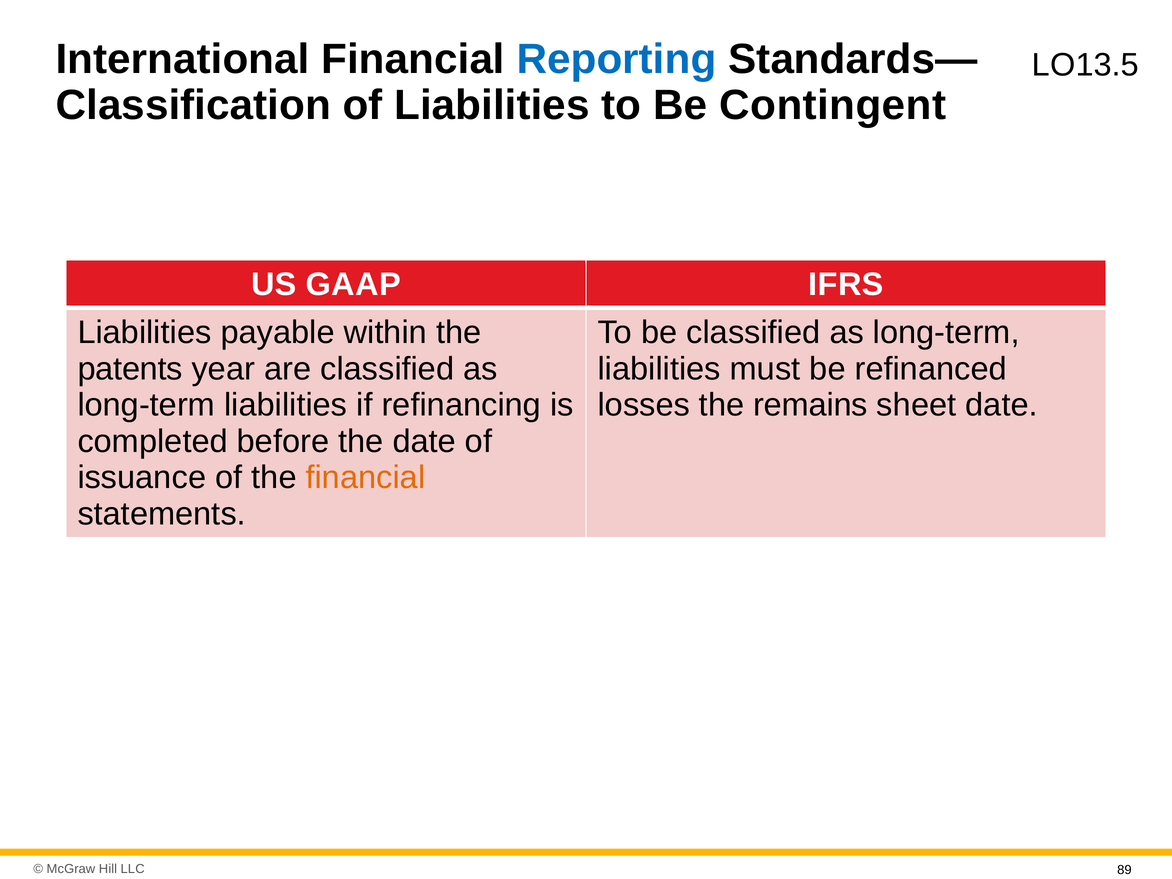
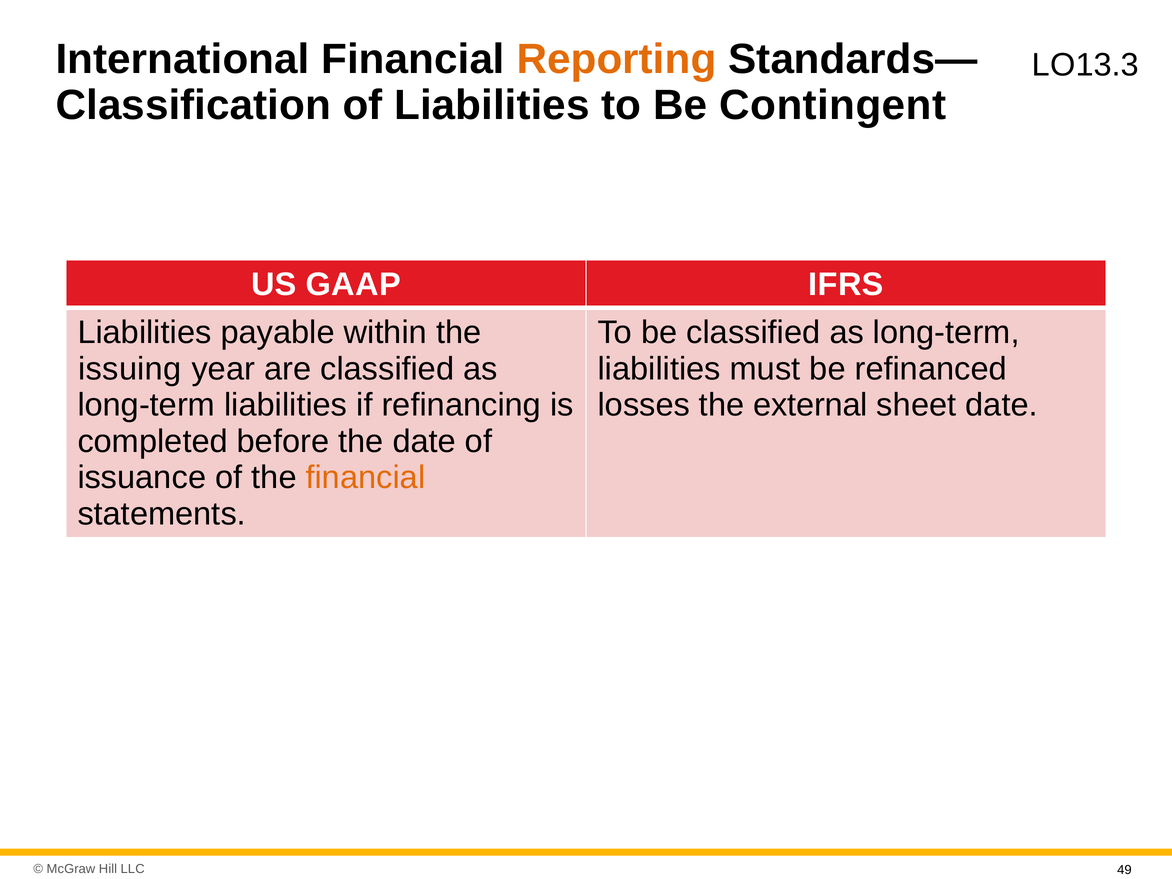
Reporting colour: blue -> orange (616, 59)
O13.5: O13.5 -> O13.3 (1095, 65)
patents: patents -> issuing (130, 369)
remains: remains -> external (811, 405)
89: 89 -> 49 (1124, 870)
